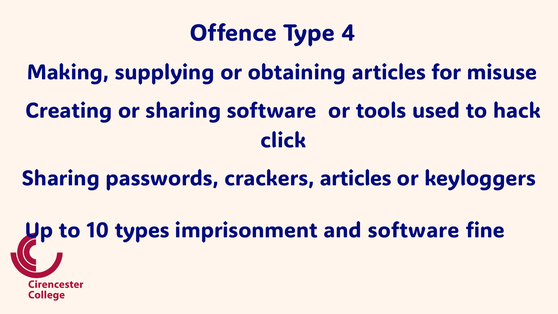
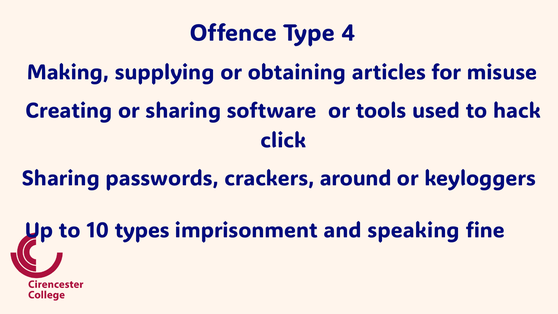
crackers articles: articles -> around (356, 178)
and software: software -> speaking (414, 230)
